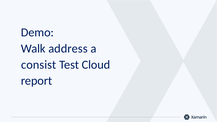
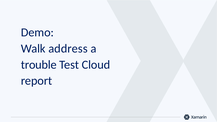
consist: consist -> trouble (39, 65)
